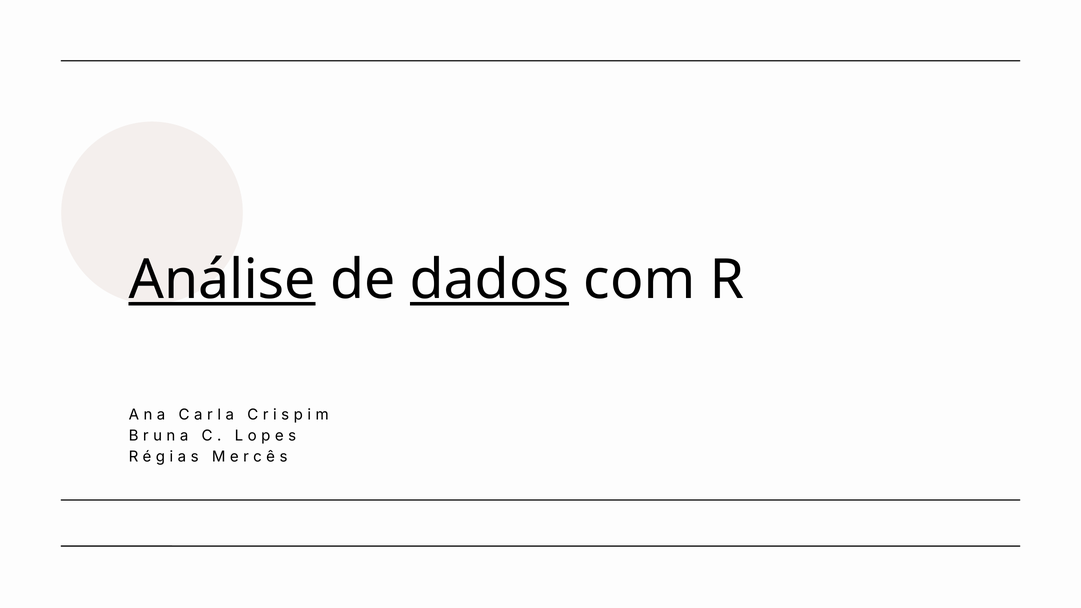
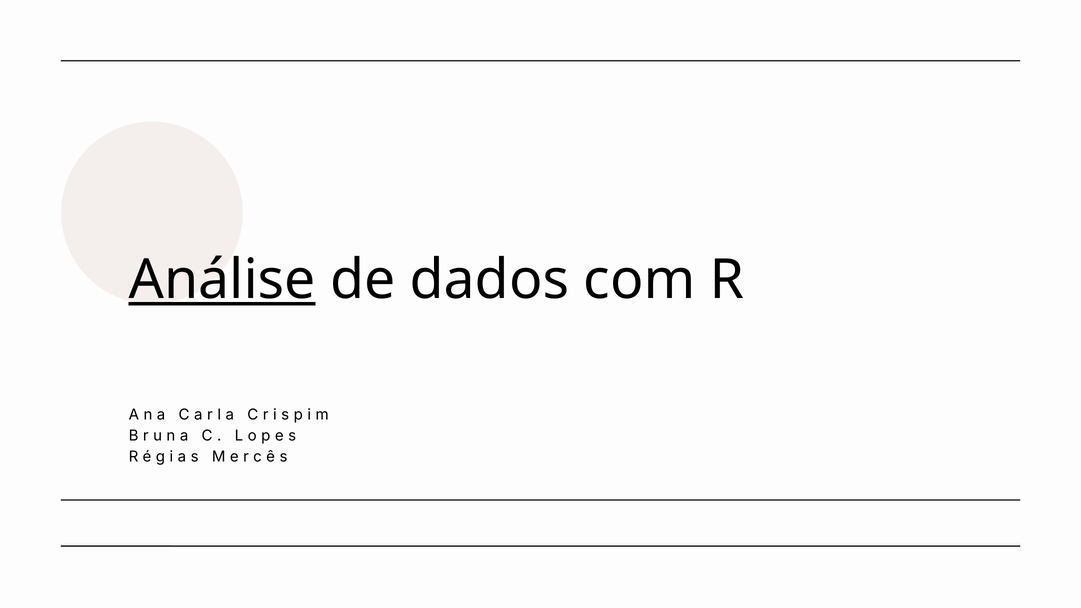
dados underline: present -> none (489, 280)
